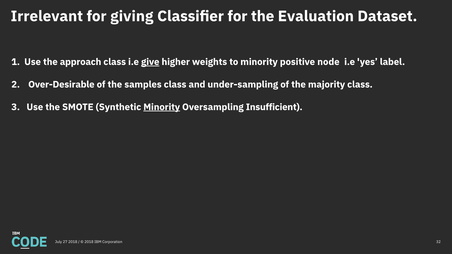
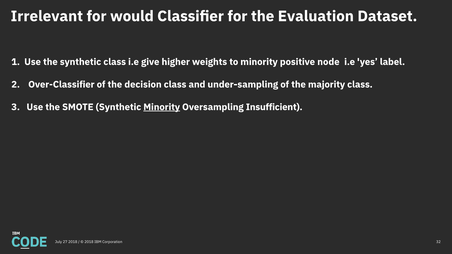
giving: giving -> would (132, 16)
the approach: approach -> synthetic (81, 62)
give underline: present -> none (150, 62)
Over-Desirable: Over-Desirable -> Over-Classifier (61, 85)
samples: samples -> decision (143, 85)
